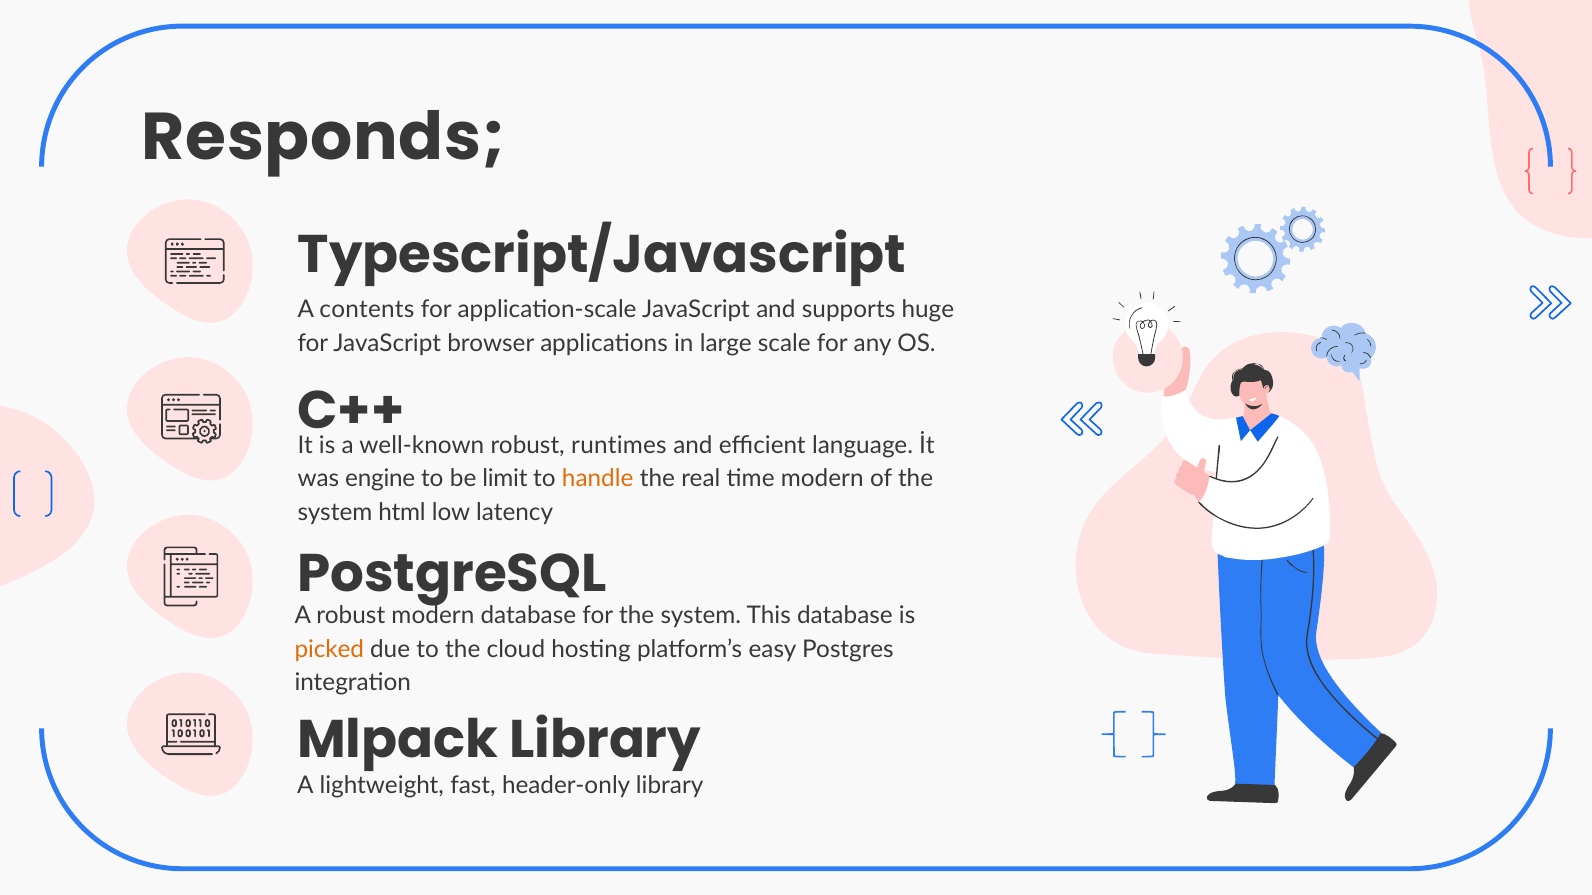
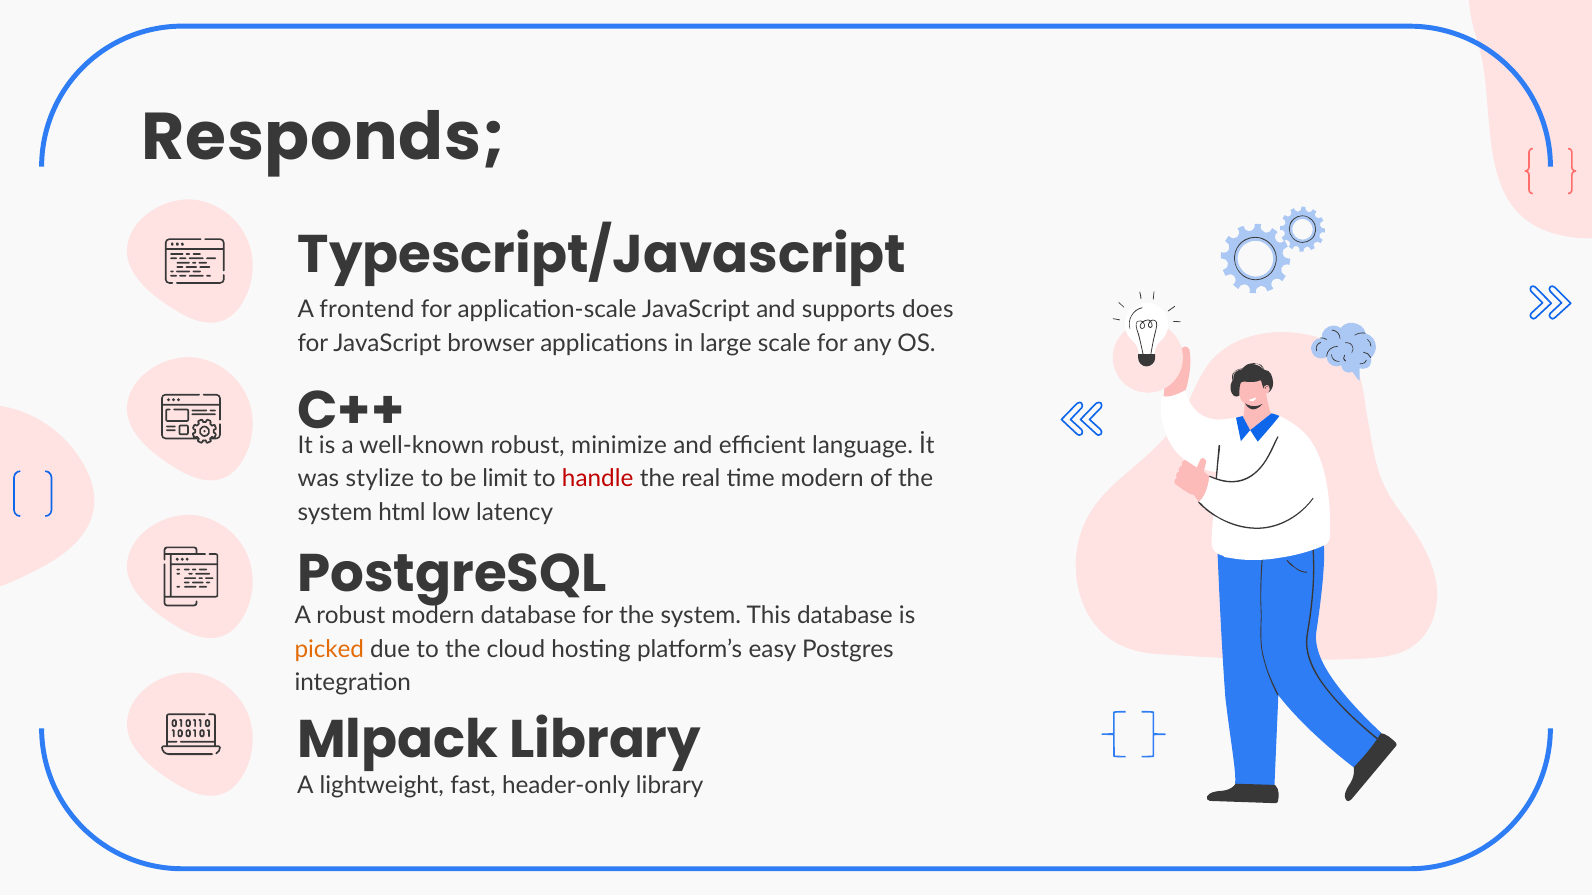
contents: contents -> frontend (367, 310)
huge: huge -> does (928, 310)
runtimes: runtimes -> minimize (619, 446)
engine: engine -> stylize (380, 479)
handle colour: orange -> red (598, 479)
